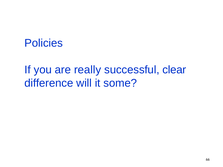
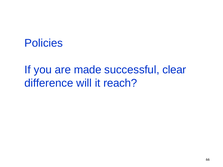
really: really -> made (88, 70)
some: some -> reach (120, 83)
